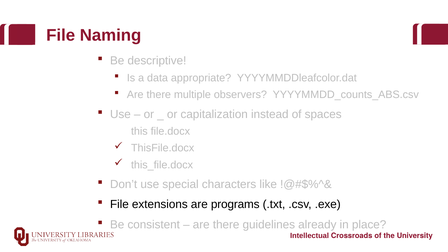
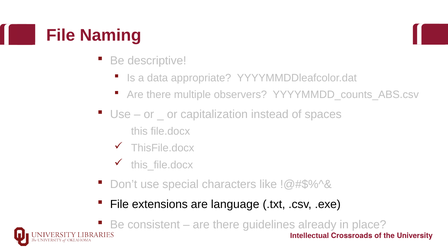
programs: programs -> language (235, 204)
